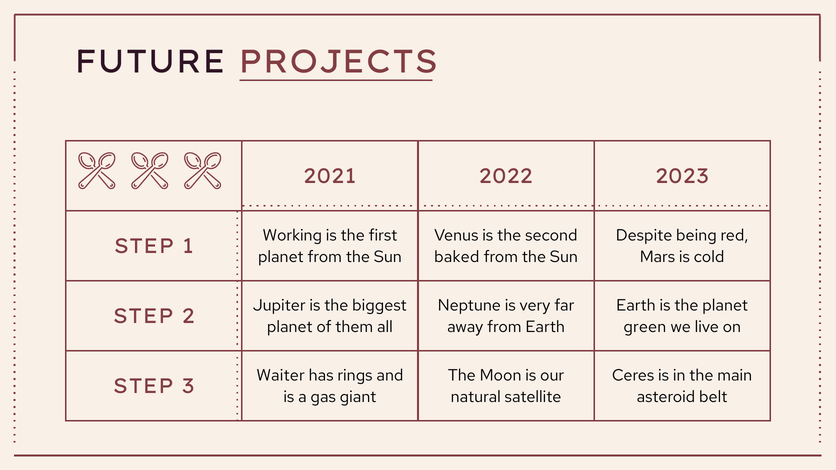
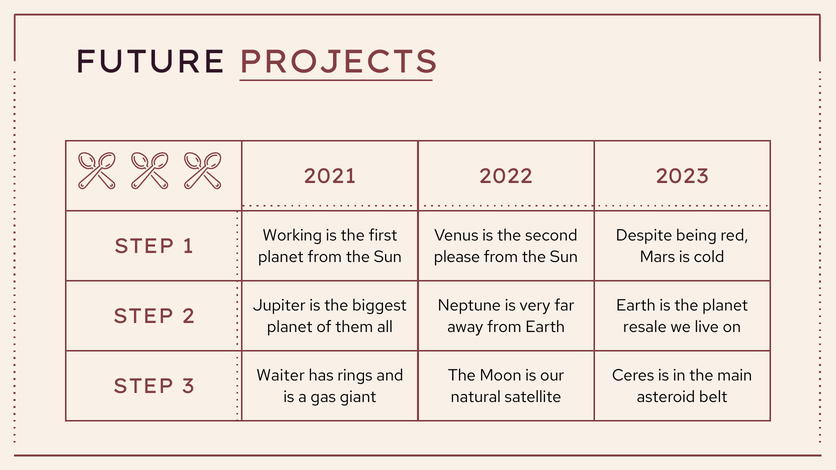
baked: baked -> please (457, 257)
green: green -> resale (645, 327)
